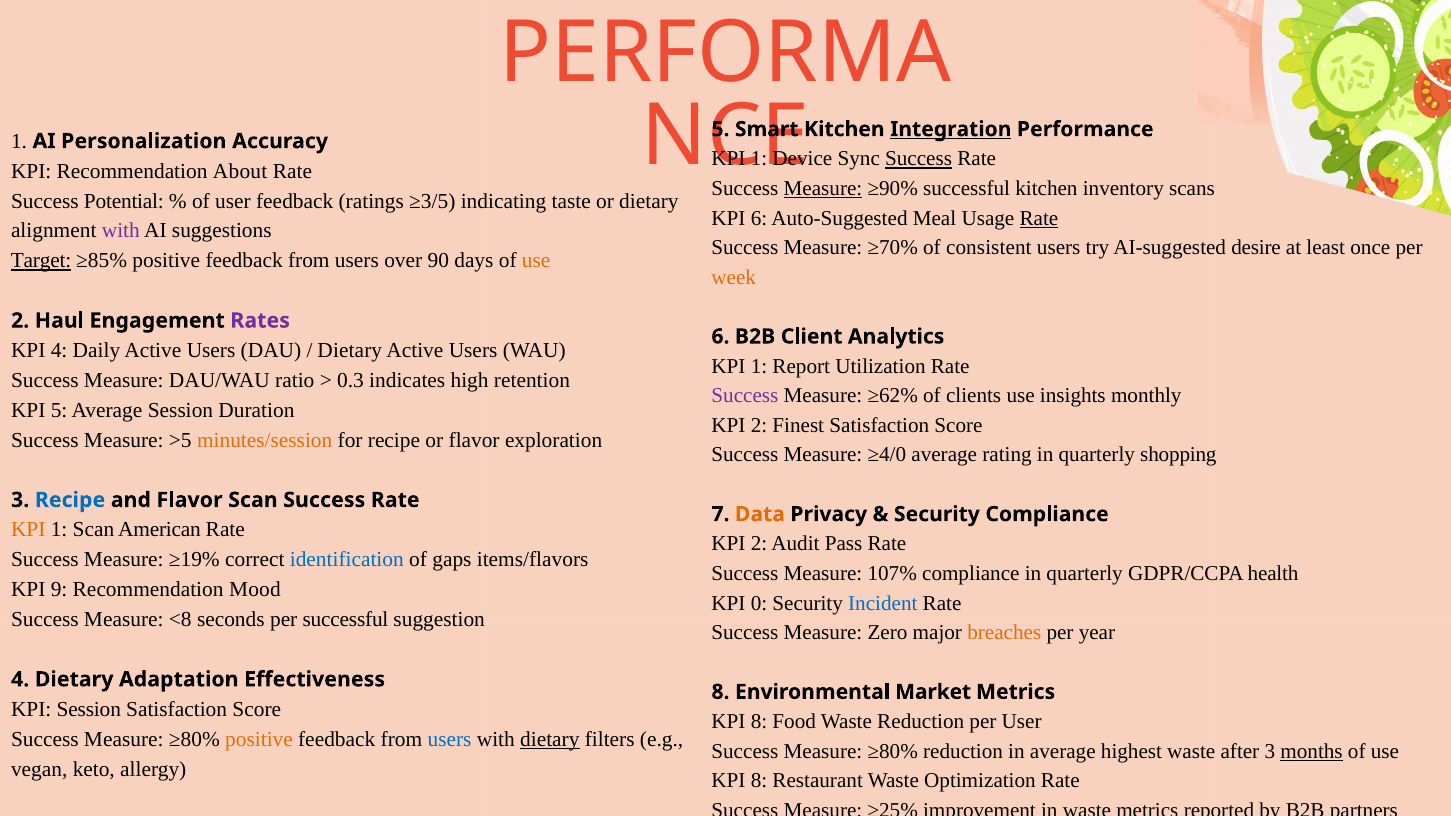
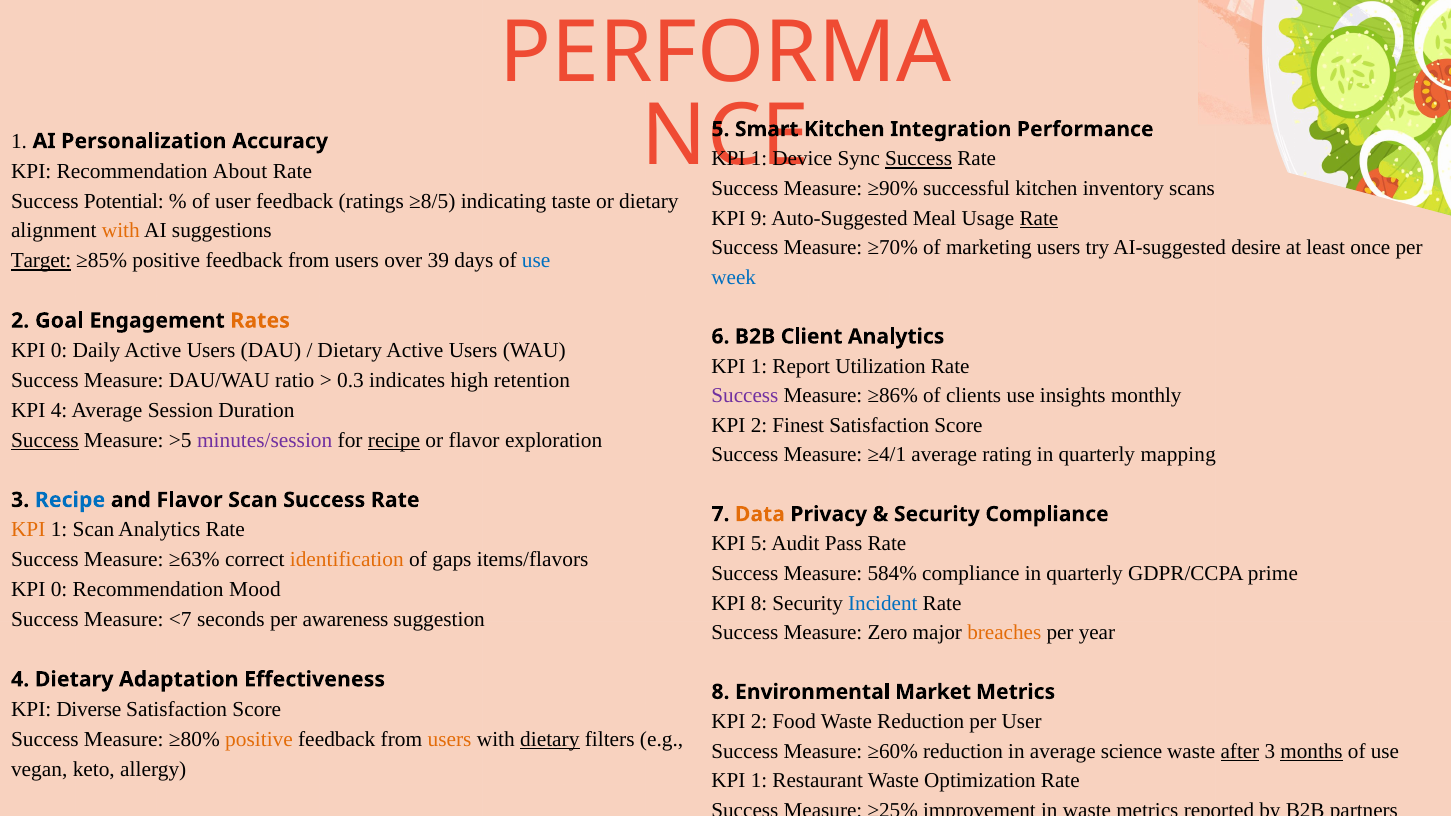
Integration underline: present -> none (951, 129)
Measure underline: present -> none (823, 189)
≥3/5: ≥3/5 -> ≥8/5 (432, 201)
KPI 6: 6 -> 9 (759, 218)
with colour: purple -> orange (121, 231)
consistent: consistent -> marketing (989, 248)
90: 90 -> 39 (438, 261)
use colour: orange -> blue (536, 261)
week colour: orange -> blue (734, 277)
Haul: Haul -> Goal (59, 321)
Rates colour: purple -> orange (260, 321)
4: 4 -> 0 (59, 351)
≥62%: ≥62% -> ≥86% (893, 396)
KPI 5: 5 -> 4 (59, 410)
Success underline: none -> present (45, 440)
minutes/session colour: orange -> purple (265, 440)
recipe underline: none -> present (394, 440)
≥4/0: ≥4/0 -> ≥4/1 (887, 455)
shopping: shopping -> mapping (1178, 455)
Scan American: American -> Analytics (159, 530)
2: 2 -> 5 (759, 544)
≥19%: ≥19% -> ≥63% (194, 560)
identification colour: blue -> orange (347, 560)
107%: 107% -> 584% (892, 574)
health: health -> prime (1273, 574)
9: 9 -> 0 (59, 590)
KPI 0: 0 -> 8 (759, 603)
<8: <8 -> <7 (180, 620)
per successful: successful -> awareness (346, 620)
KPI Session: Session -> Diverse (89, 709)
8: 8 -> 2 (759, 722)
users colour: blue -> orange (450, 739)
≥80%: ≥80% -> ≥60% (893, 751)
highest: highest -> science (1132, 751)
after underline: none -> present (1240, 751)
8: 8 -> 1 (759, 781)
